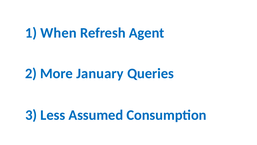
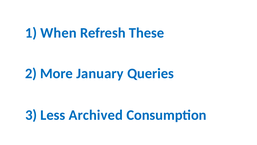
Agent: Agent -> These (147, 33)
Assumed: Assumed -> Archived (96, 115)
